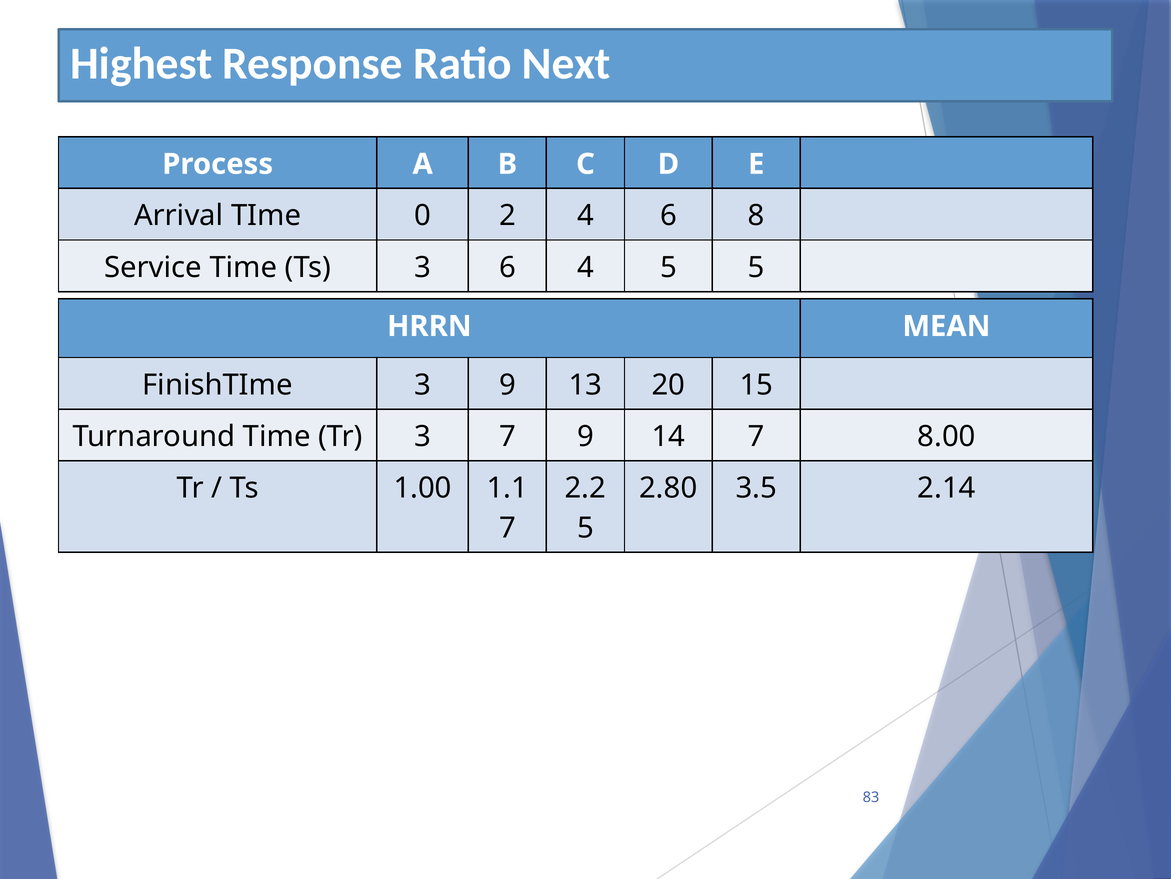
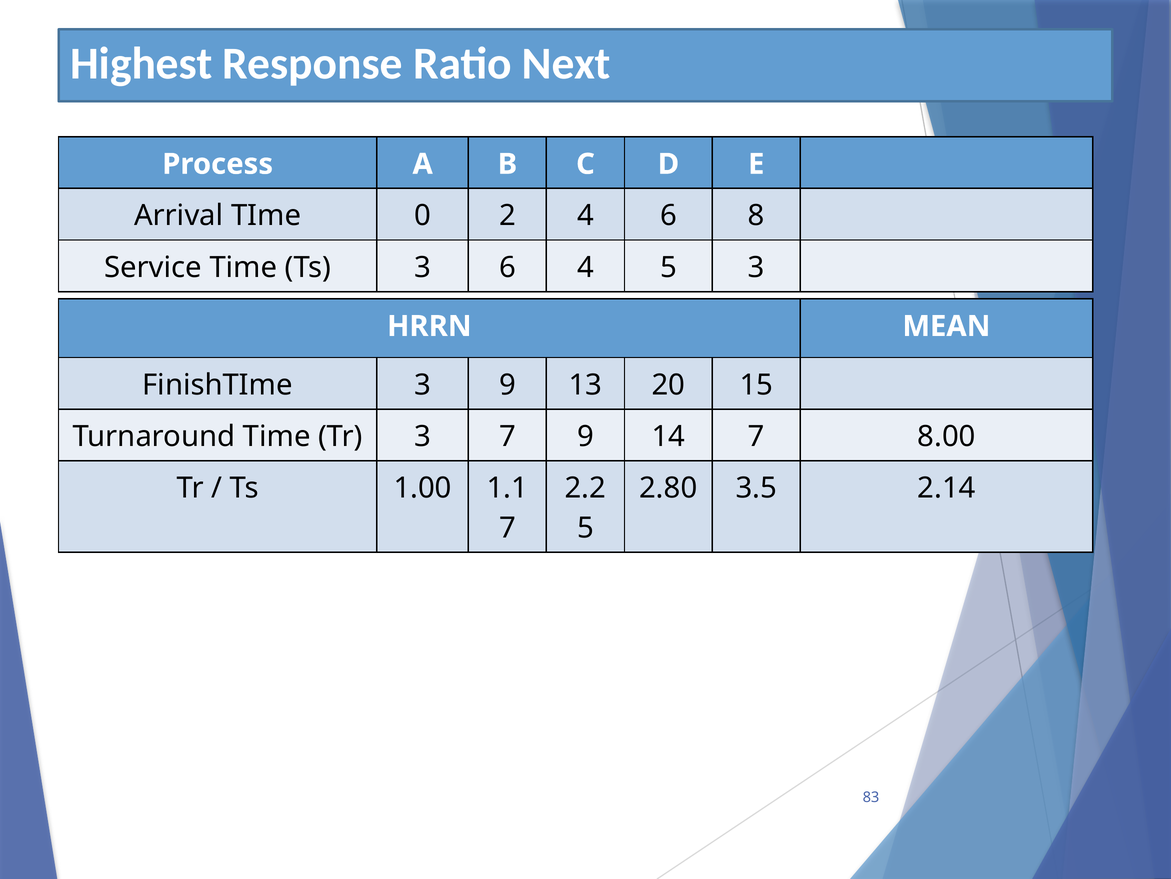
5 5: 5 -> 3 (756, 267)
